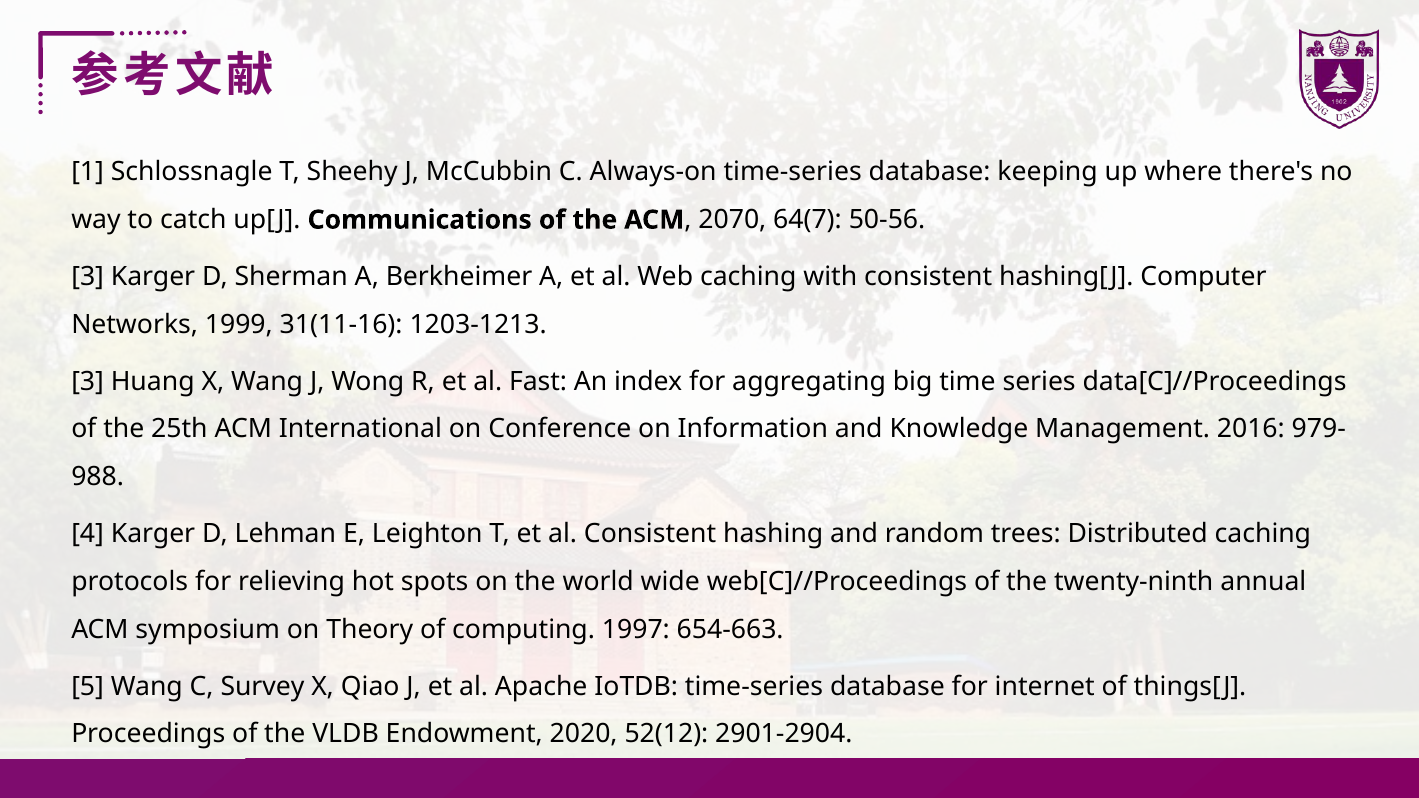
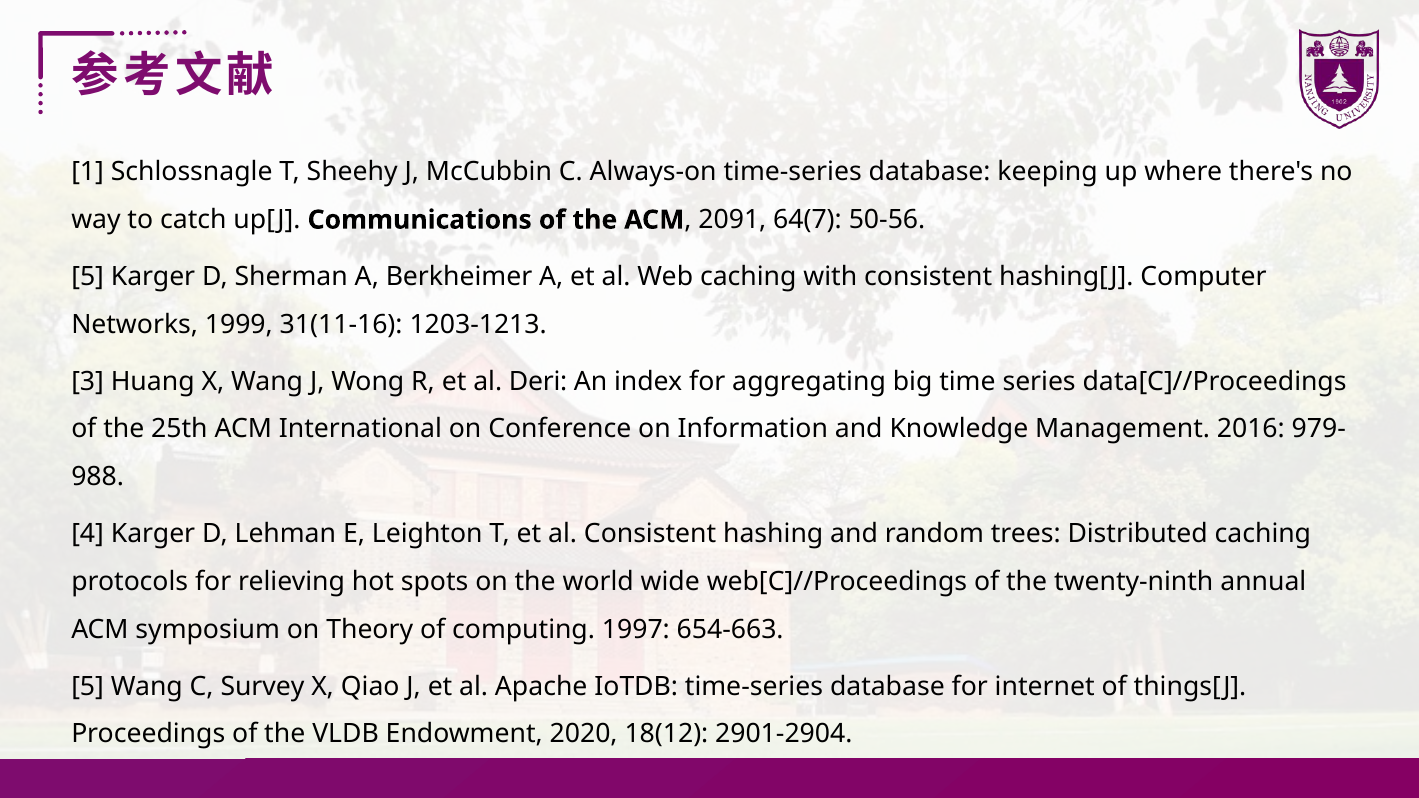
2070: 2070 -> 2091 (732, 220)
3: 3 -> 5 (88, 277)
Fast: Fast -> Deri (538, 381)
52(12: 52(12 -> 18(12 (666, 734)
